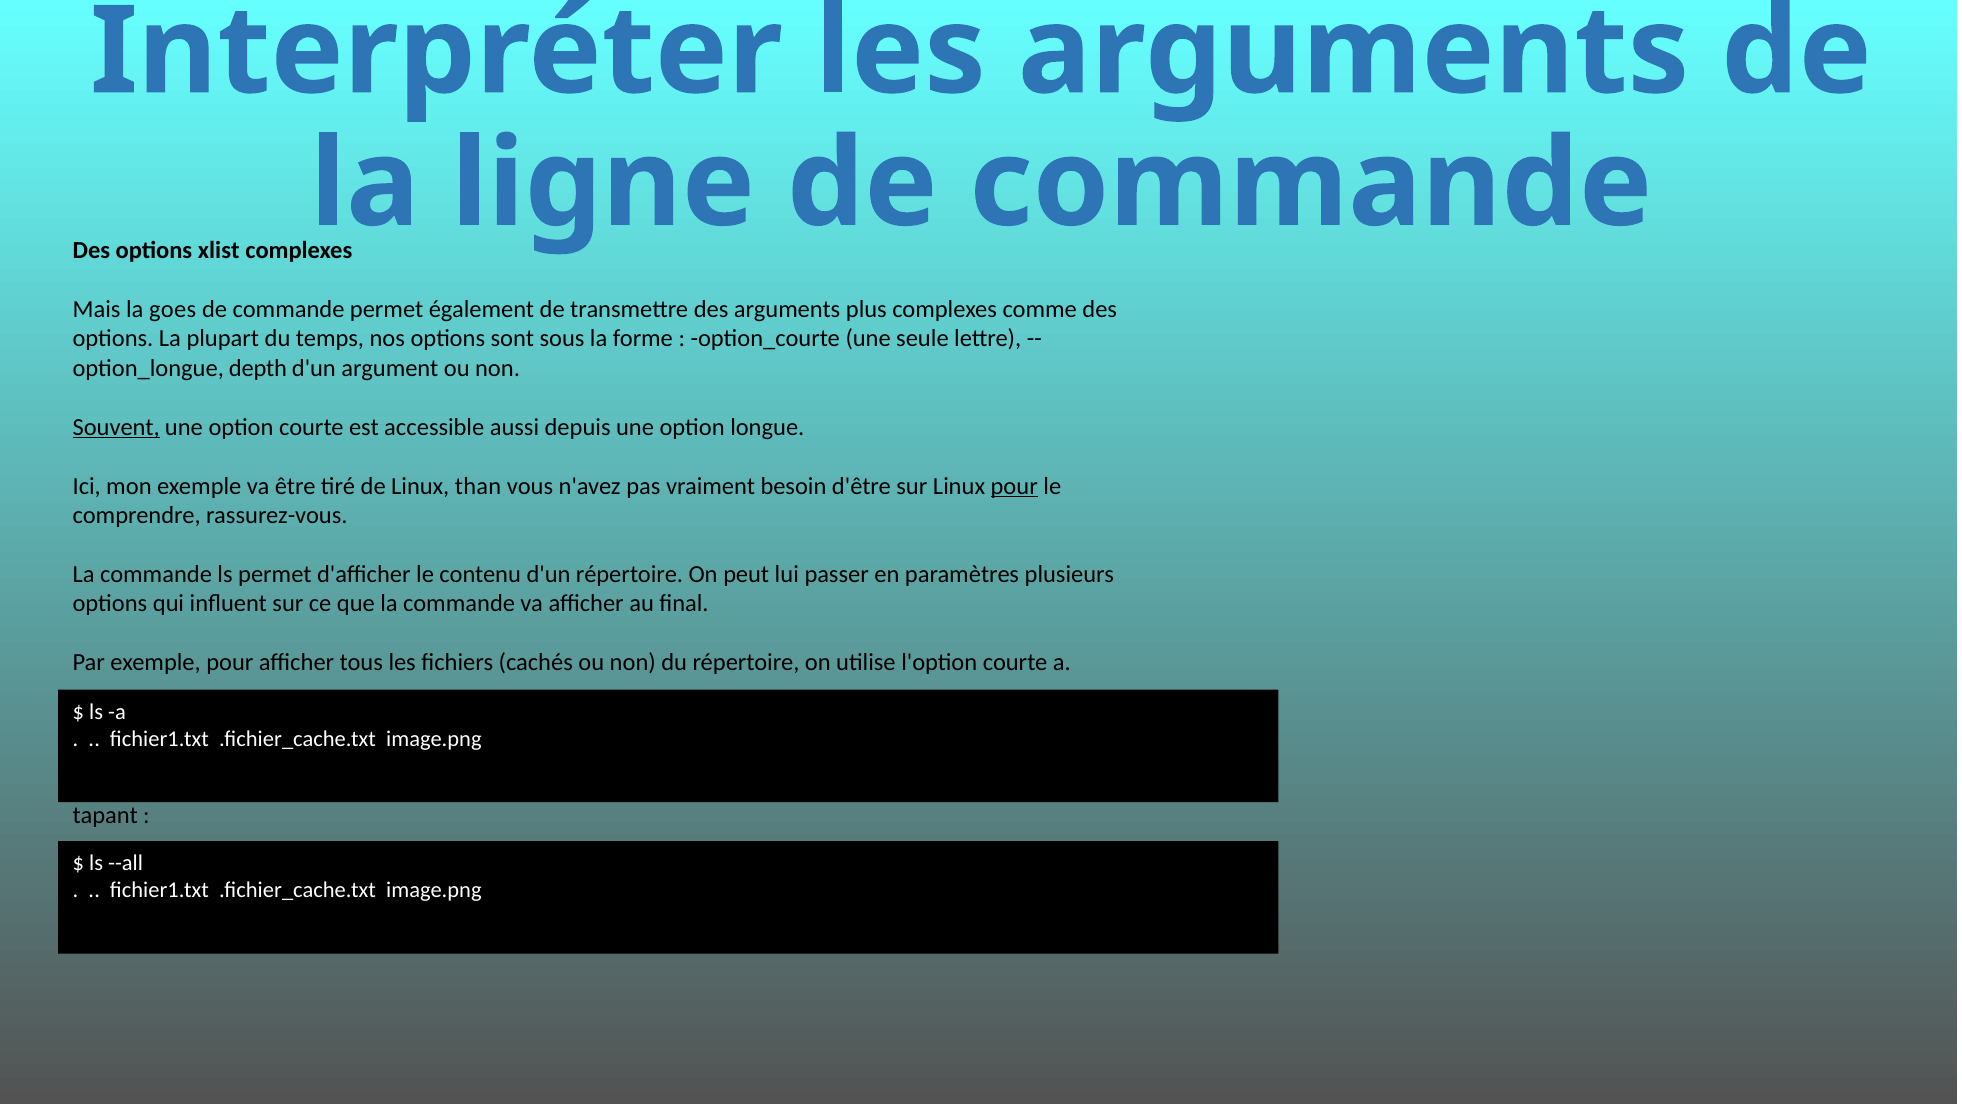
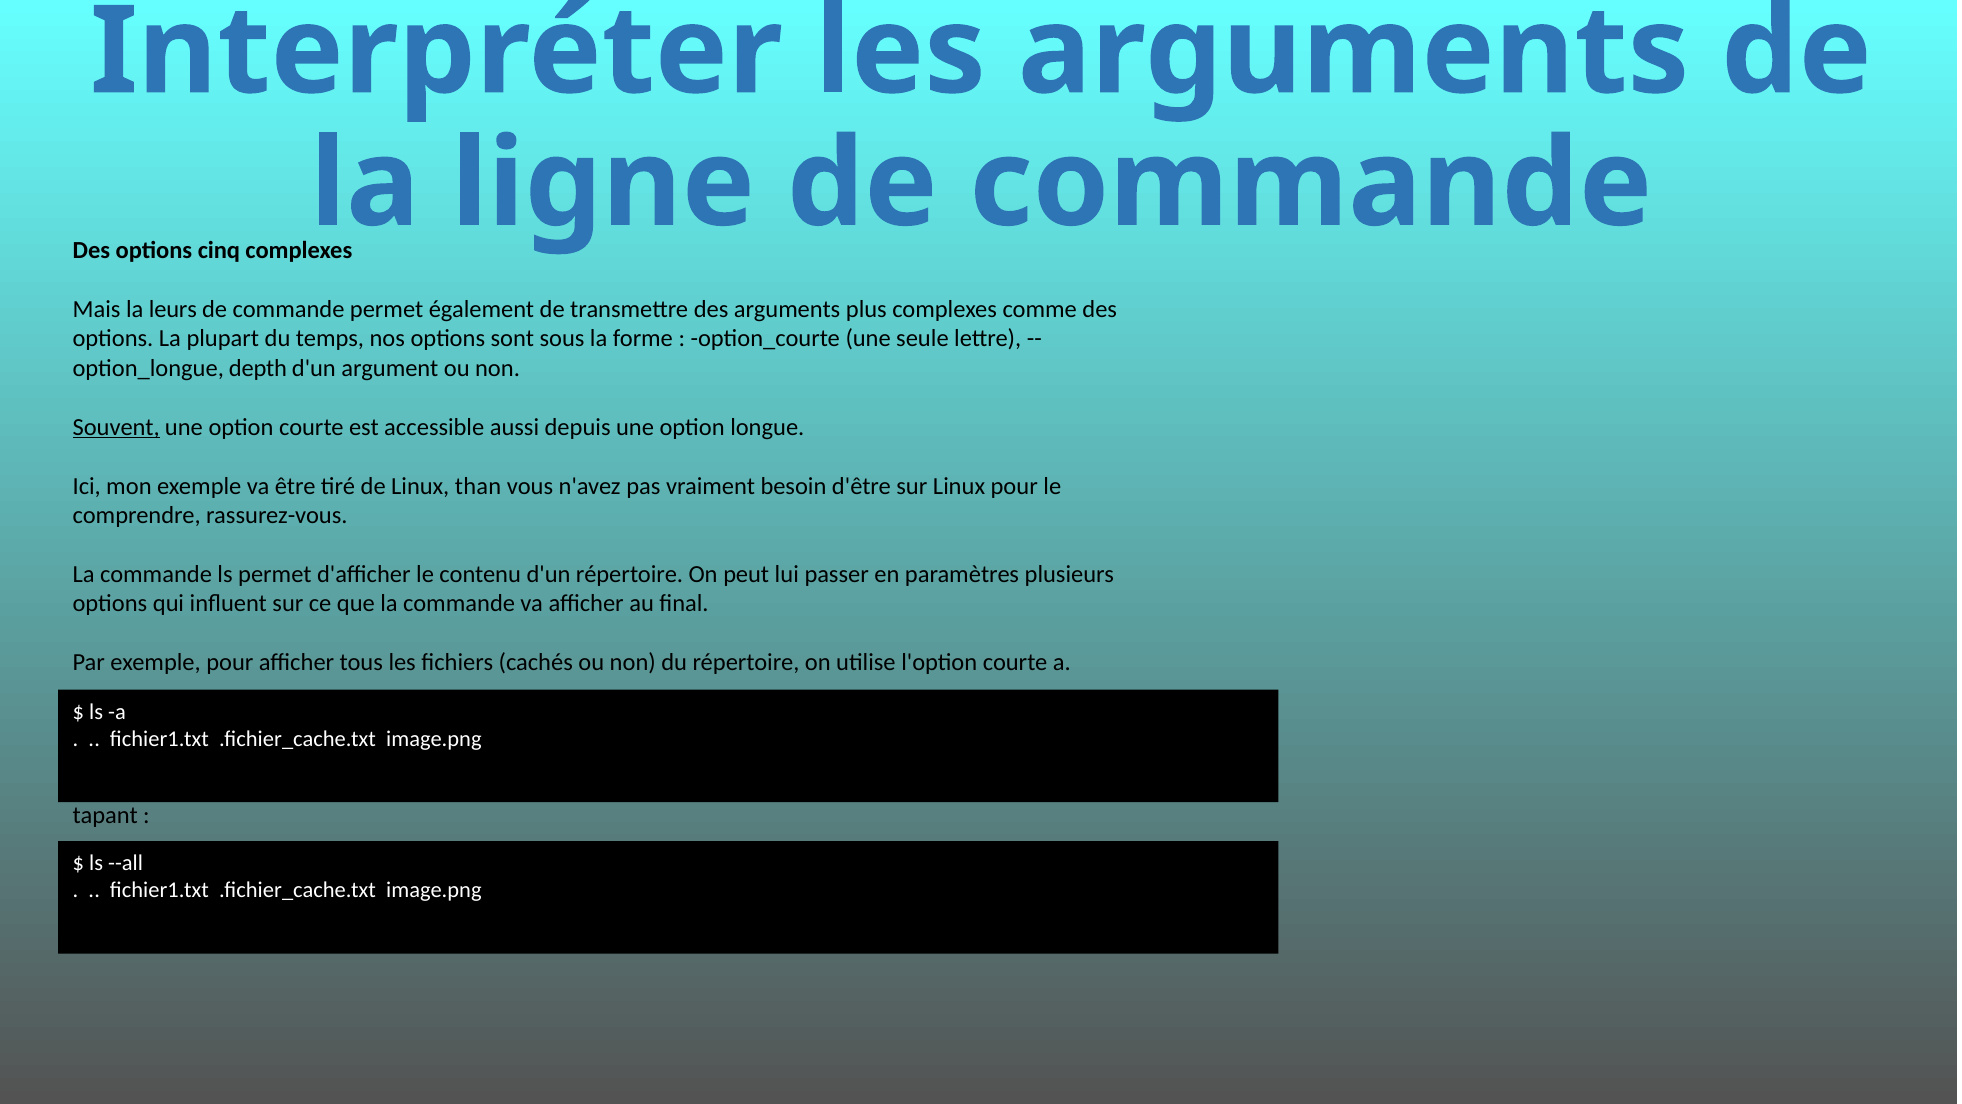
xlist: xlist -> cinq (219, 250)
goes: goes -> leurs (173, 309)
pour underline: present -> none (1014, 486)
